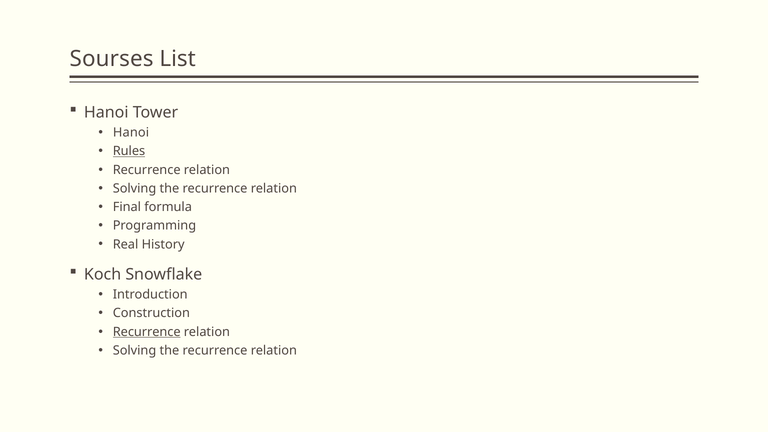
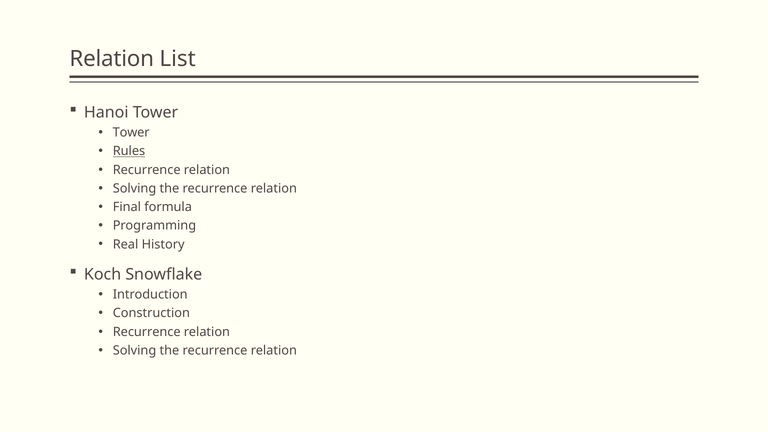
Sourses: Sourses -> Relation (112, 59)
Hanoi: Hanoi -> Tower (131, 133)
Recurrence underline: present -> none (147, 332)
